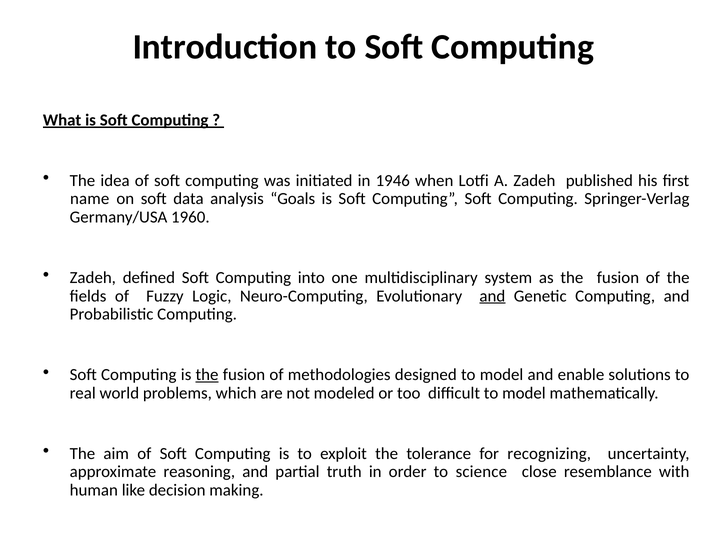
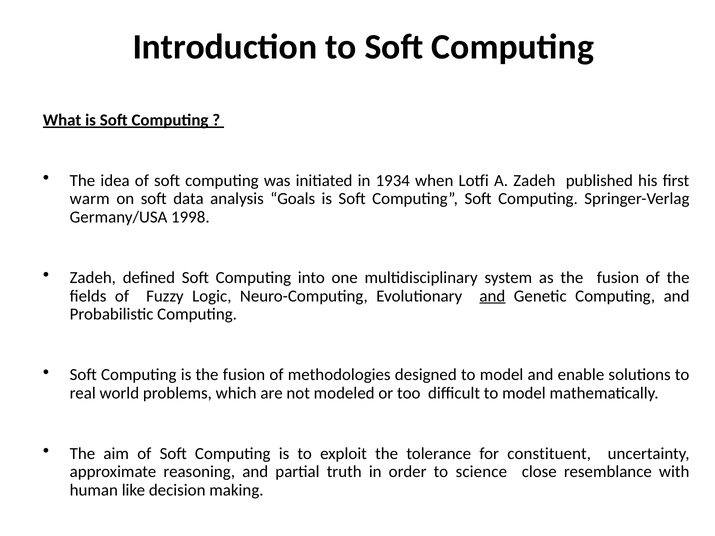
1946: 1946 -> 1934 (393, 181)
name: name -> warm (90, 199)
1960: 1960 -> 1998 (190, 217)
the underline: present -> none (207, 375)
recognizing: recognizing -> constituent (549, 454)
